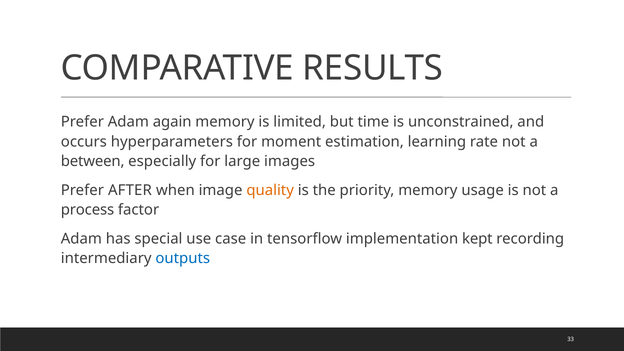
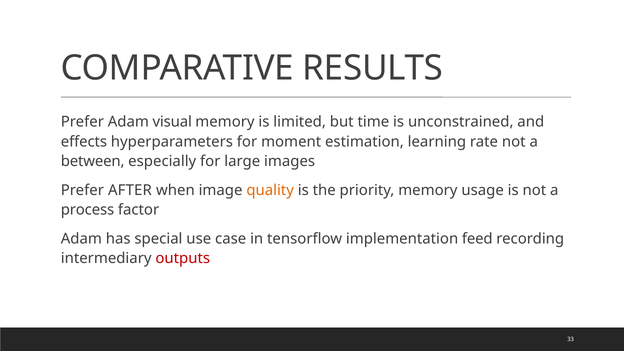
again: again -> visual (172, 122)
occurs: occurs -> effects (84, 142)
kept: kept -> feed (477, 239)
outputs colour: blue -> red (183, 258)
